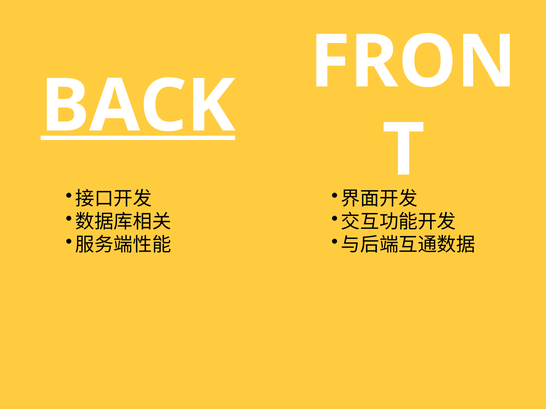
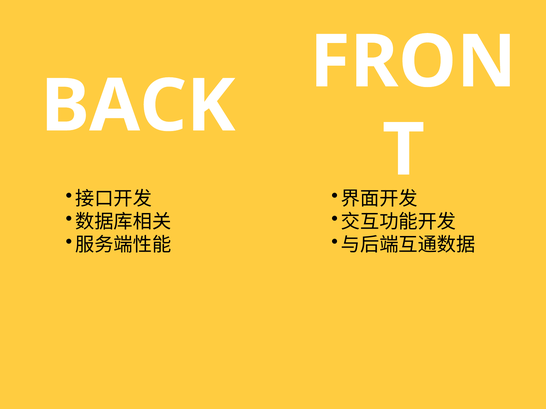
BACK underline: present -> none (138, 106)
